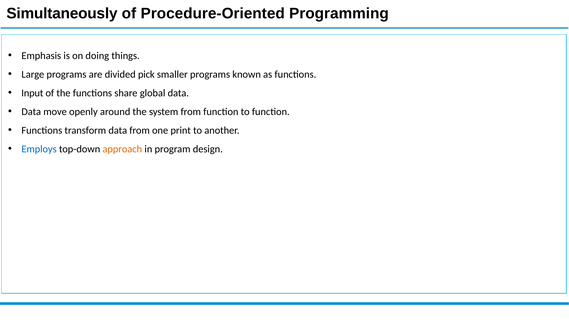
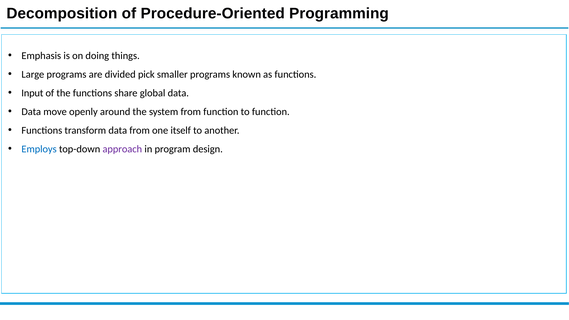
Simultaneously: Simultaneously -> Decomposition (62, 14)
print: print -> itself (181, 130)
approach colour: orange -> purple (122, 149)
